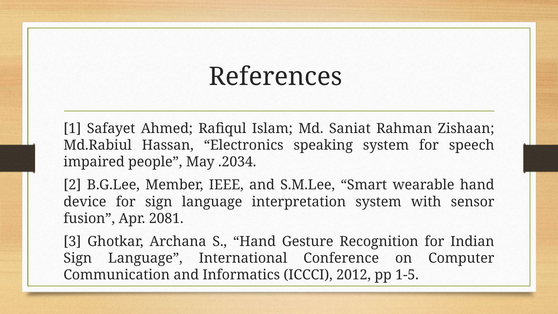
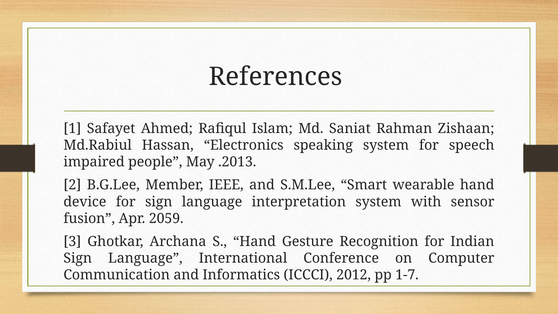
.2034: .2034 -> .2013 (237, 162)
2081: 2081 -> 2059 (166, 218)
1-5: 1-5 -> 1-7 (407, 275)
